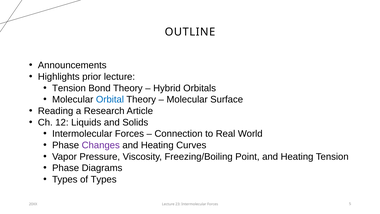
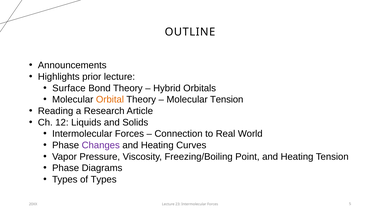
Tension: Tension -> Surface (69, 88)
Orbital colour: blue -> orange (110, 99)
Molecular Surface: Surface -> Tension (227, 99)
